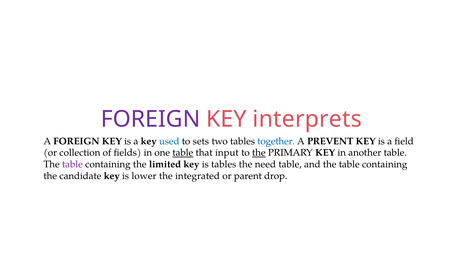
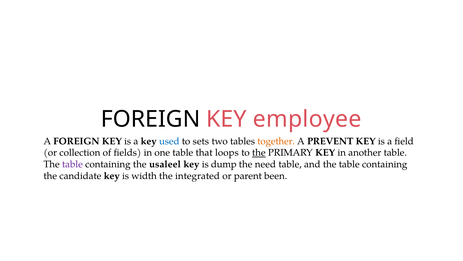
FOREIGN colour: purple -> black (150, 119)
interprets: interprets -> employee (307, 119)
together colour: blue -> orange (276, 141)
table underline: present -> none (183, 152)
input: input -> loops (227, 152)
limited: limited -> usaleel (165, 164)
is tables: tables -> dump (224, 164)
lower: lower -> width (144, 176)
drop: drop -> been (276, 176)
